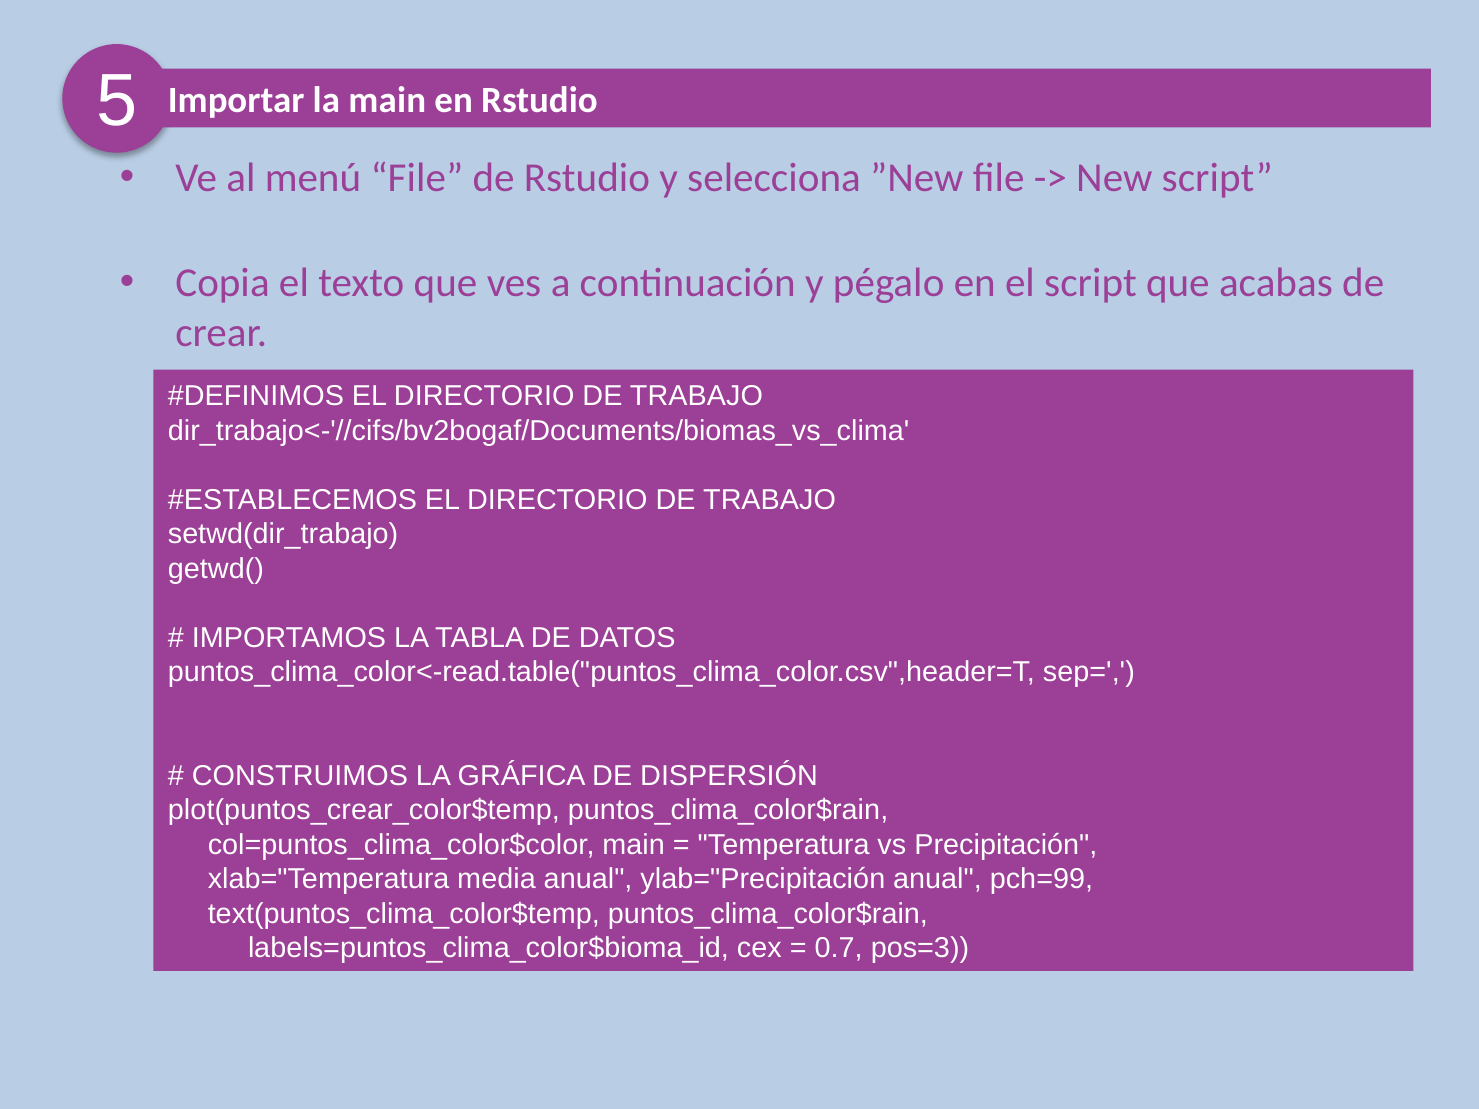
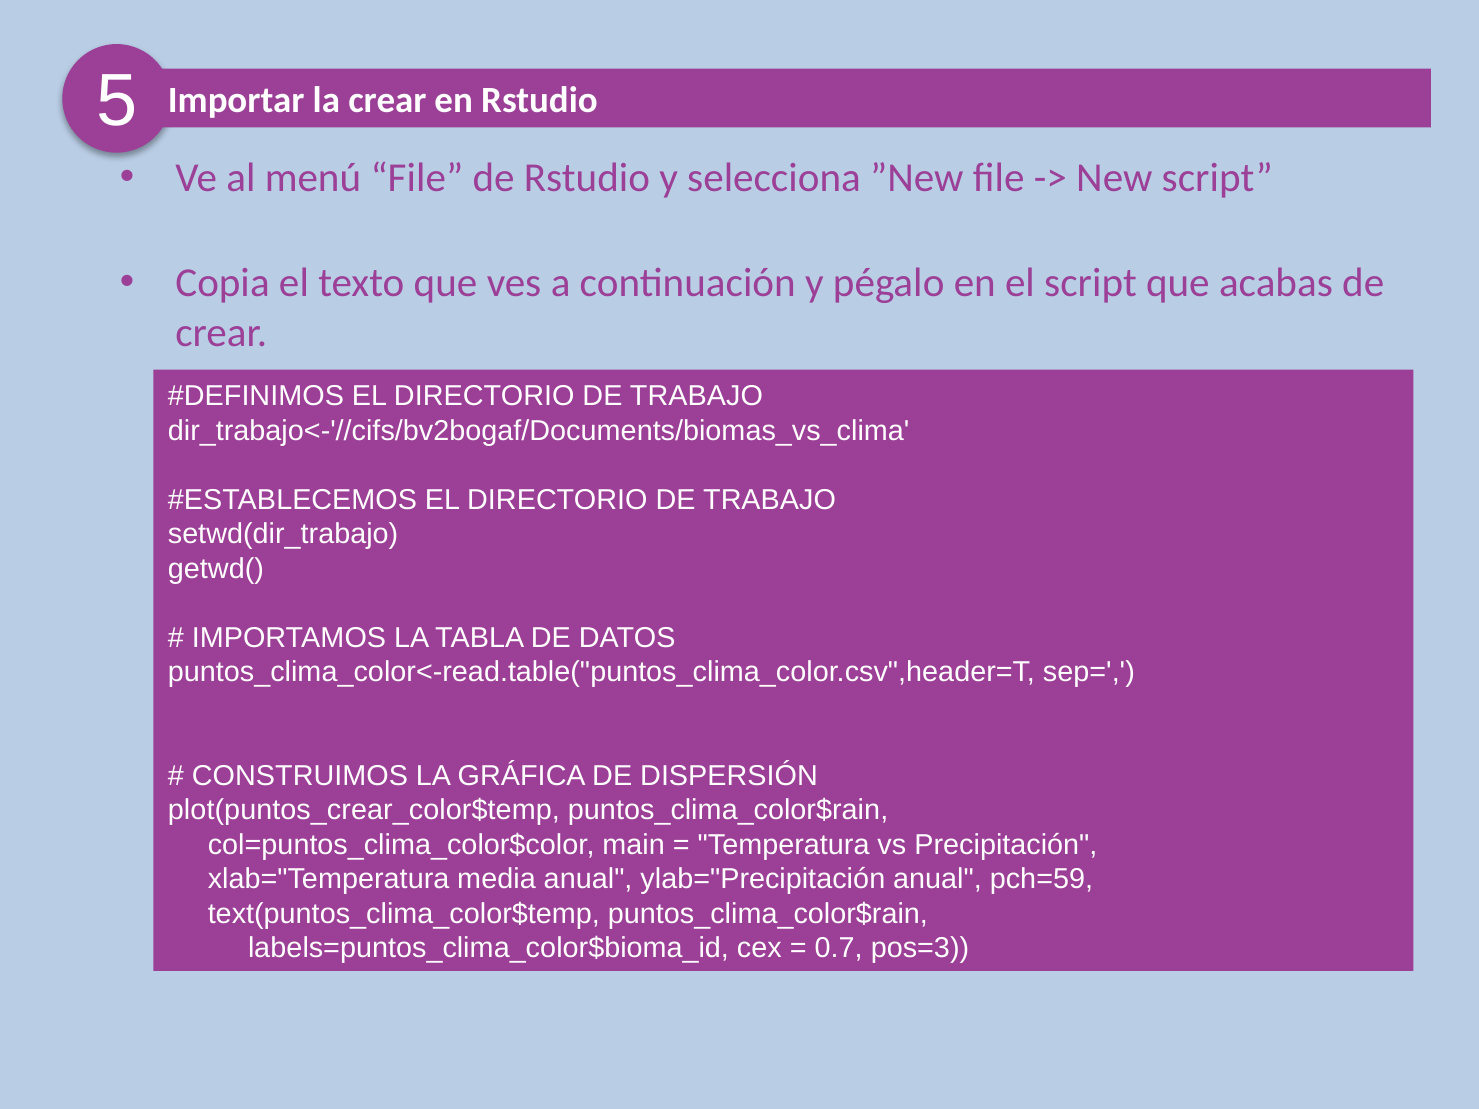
la main: main -> crear (387, 101)
pch=99: pch=99 -> pch=59 (1041, 880)
